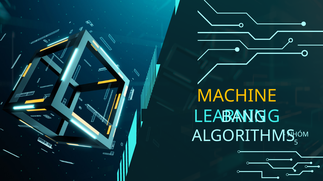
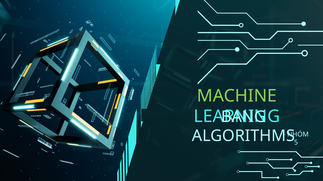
MACHINE colour: yellow -> light green (237, 96)
